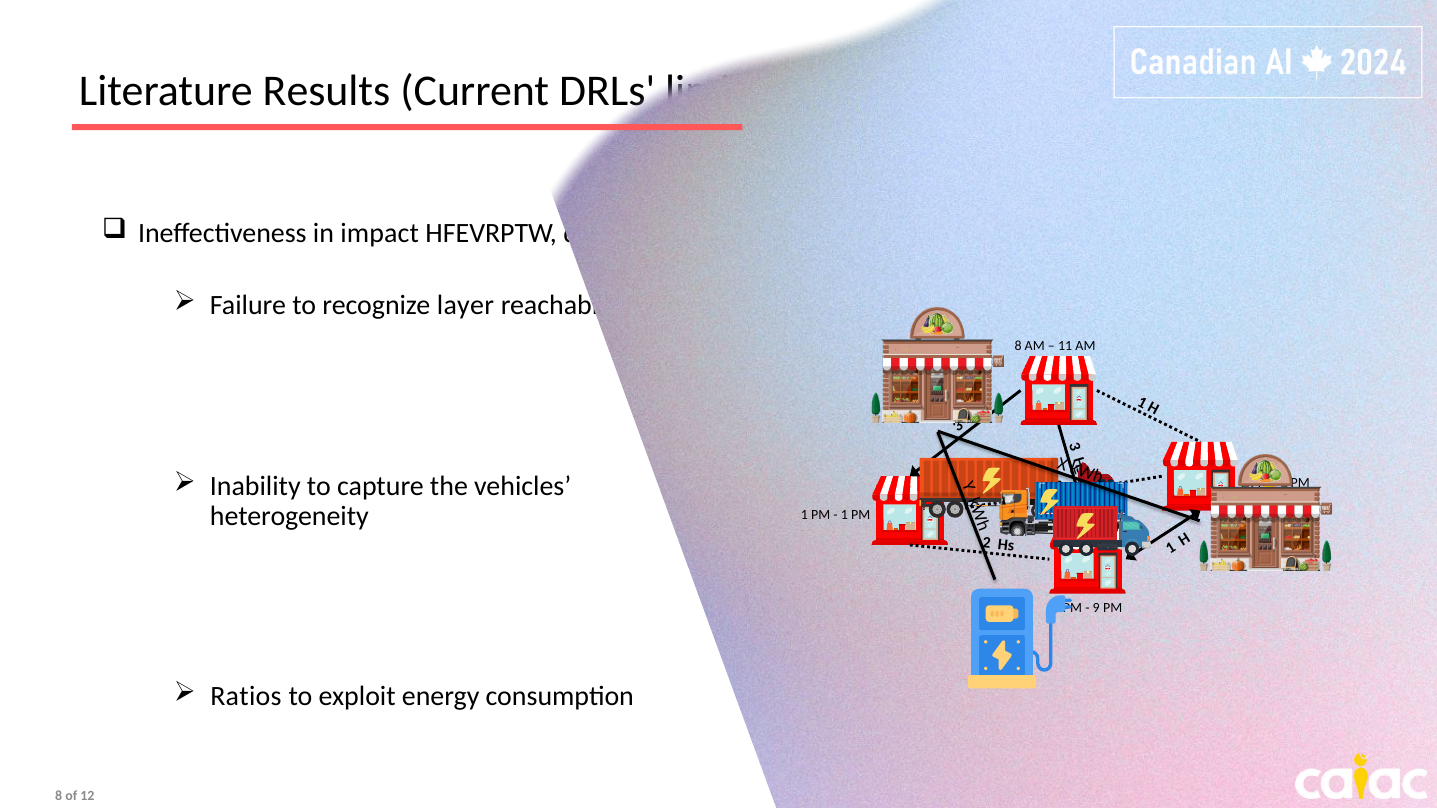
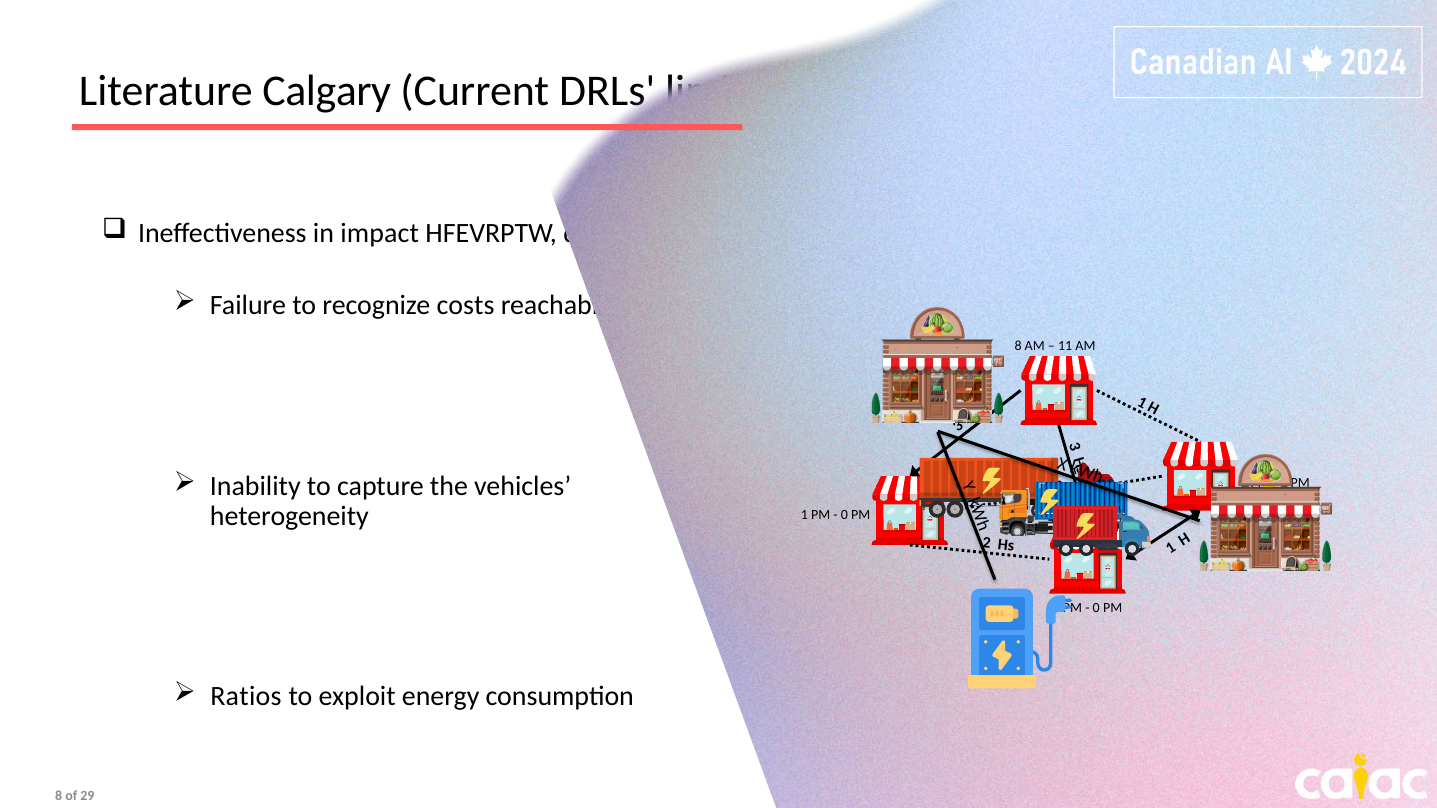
Results: Results -> Calgary (327, 91)
layer: layer -> costs (466, 306)
1: 1 -> 0 (844, 515)
9: 9 -> 0 (1096, 608)
12: 12 -> 29 (87, 797)
